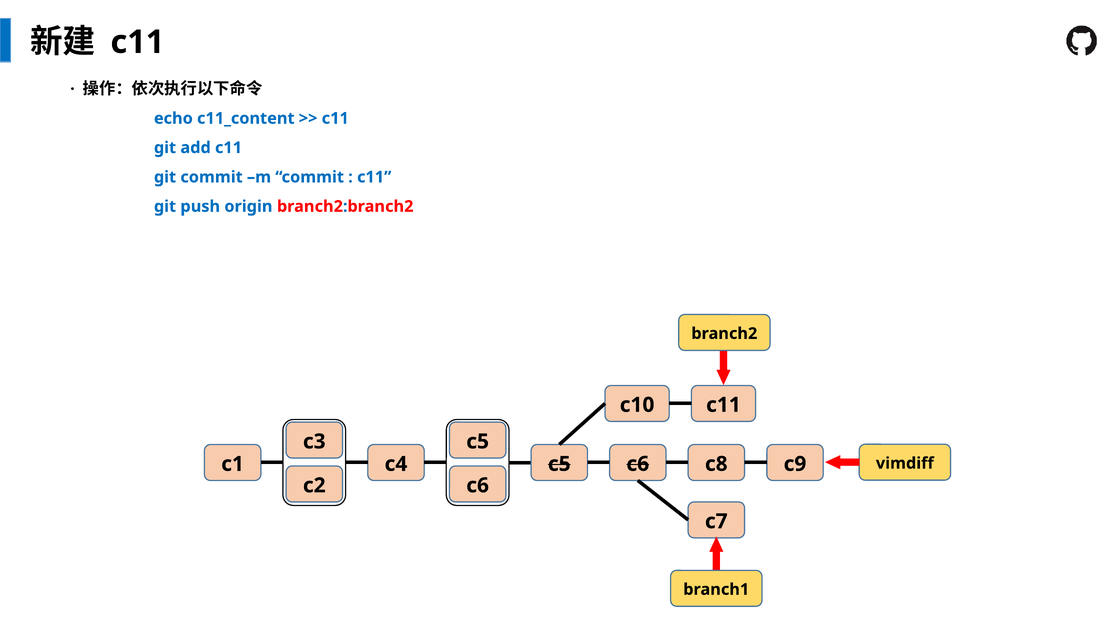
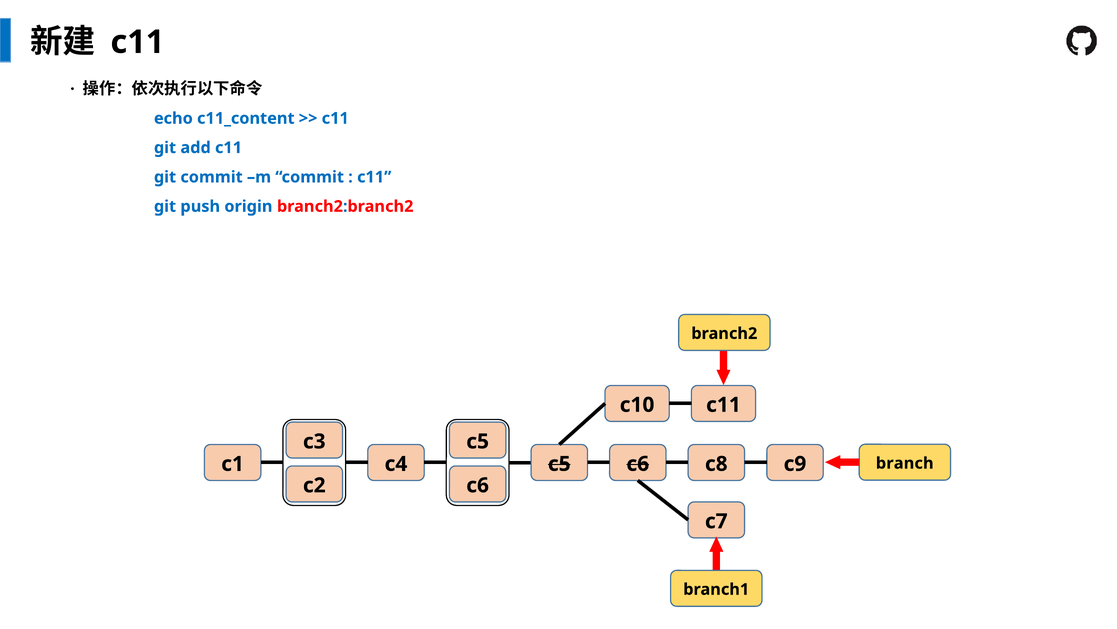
vimdiff: vimdiff -> branch (905, 463)
